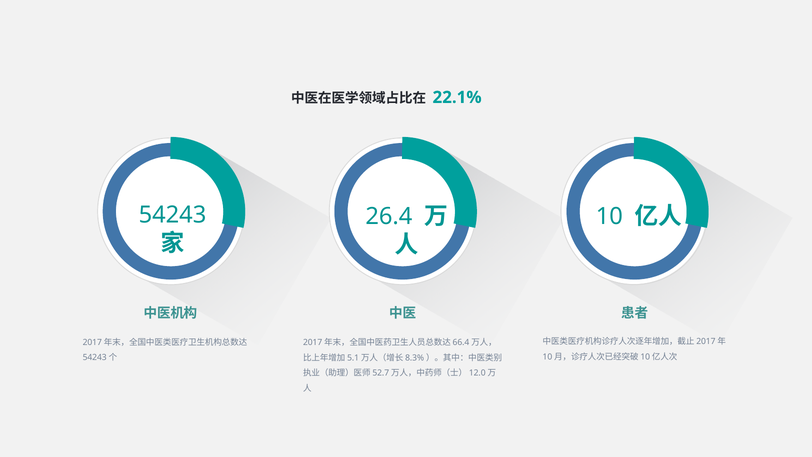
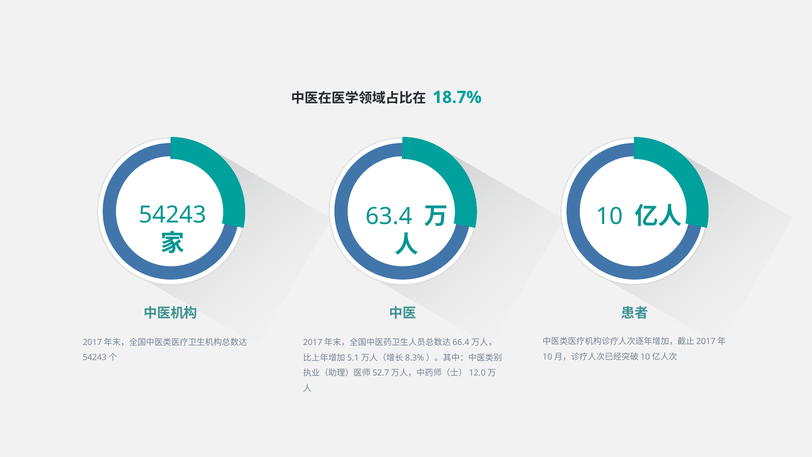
22.1%: 22.1% -> 18.7% (457, 97)
26.4: 26.4 -> 63.4 (389, 216)
